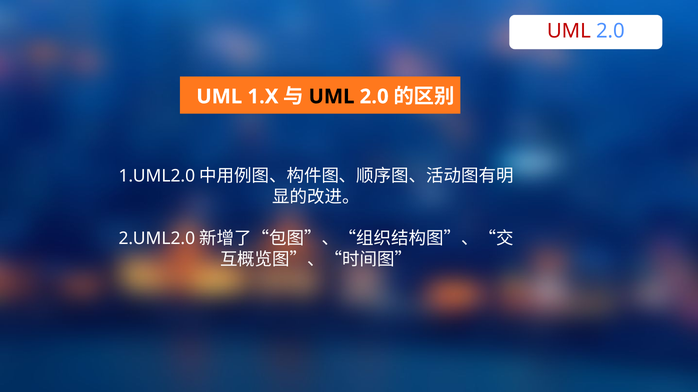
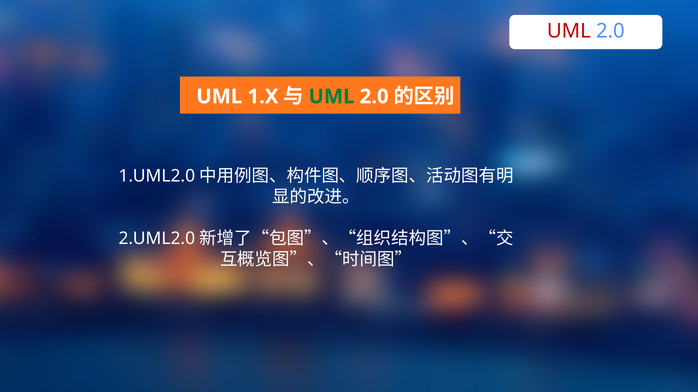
UML colour: black -> green (332, 97)
